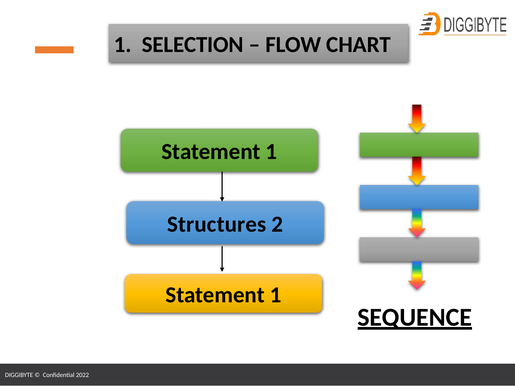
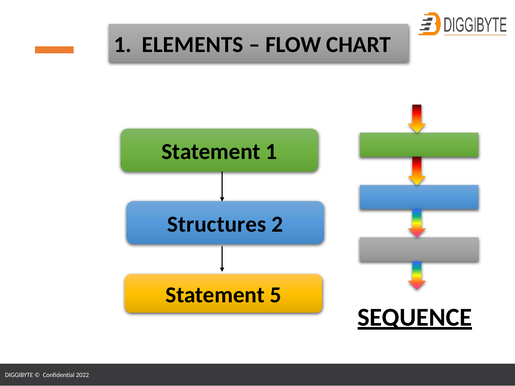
SELECTION: SELECTION -> ELEMENTS (193, 45)
1: 1 -> 5 (276, 295)
